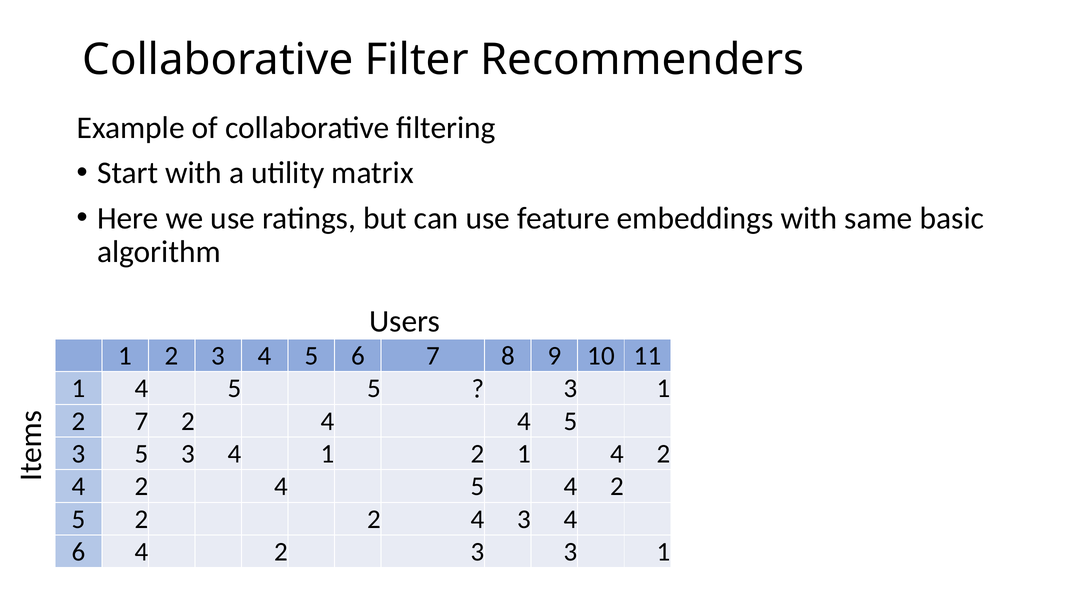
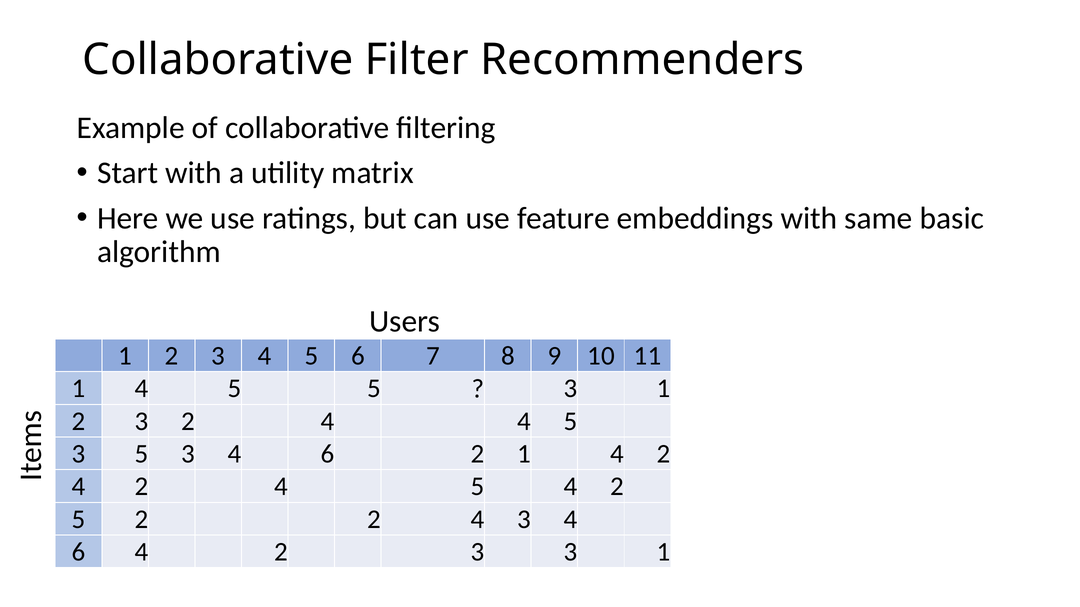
7: 7 -> 3 (141, 422)
5 3 4 1: 1 -> 6 (328, 454)
